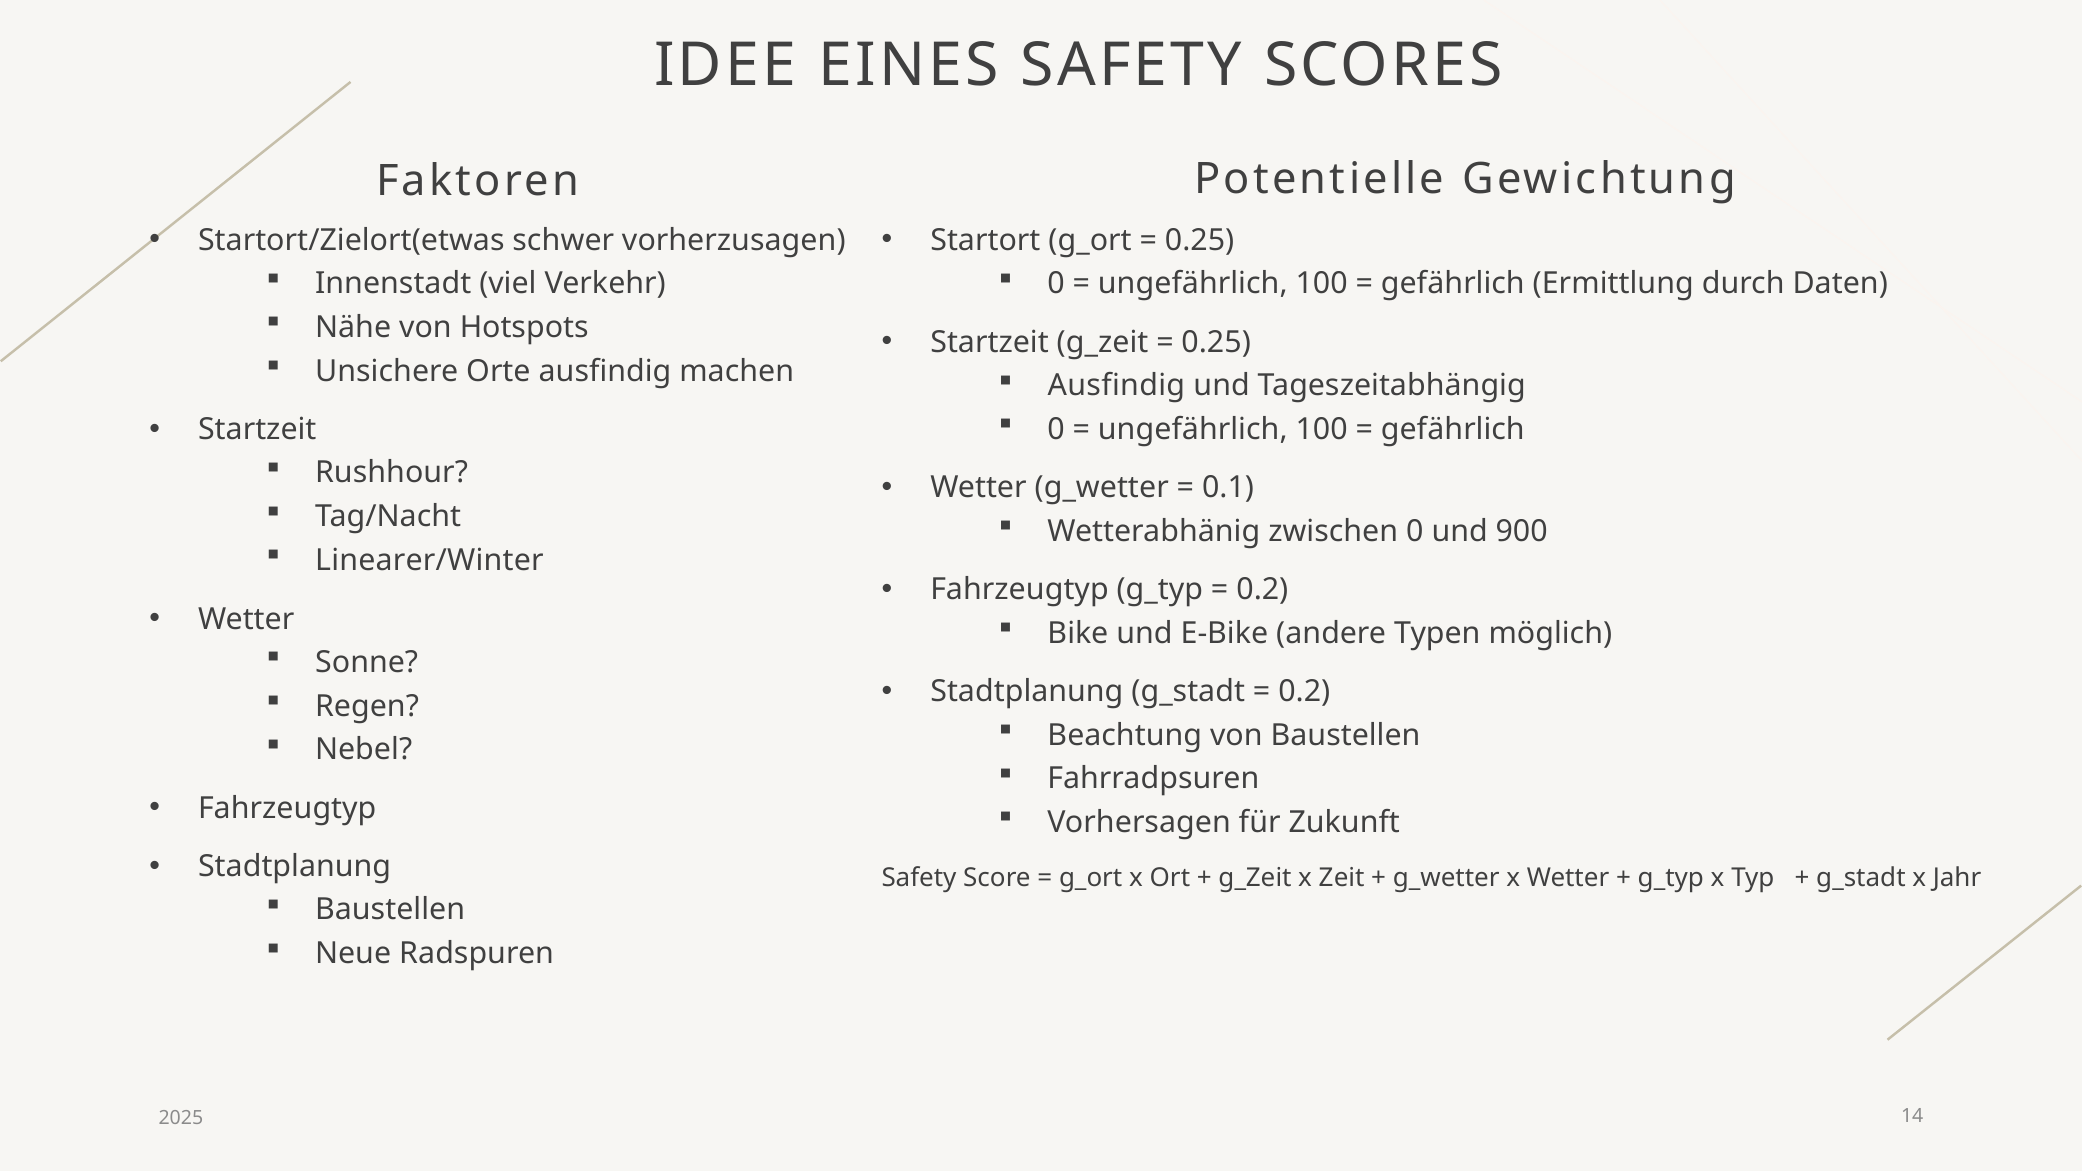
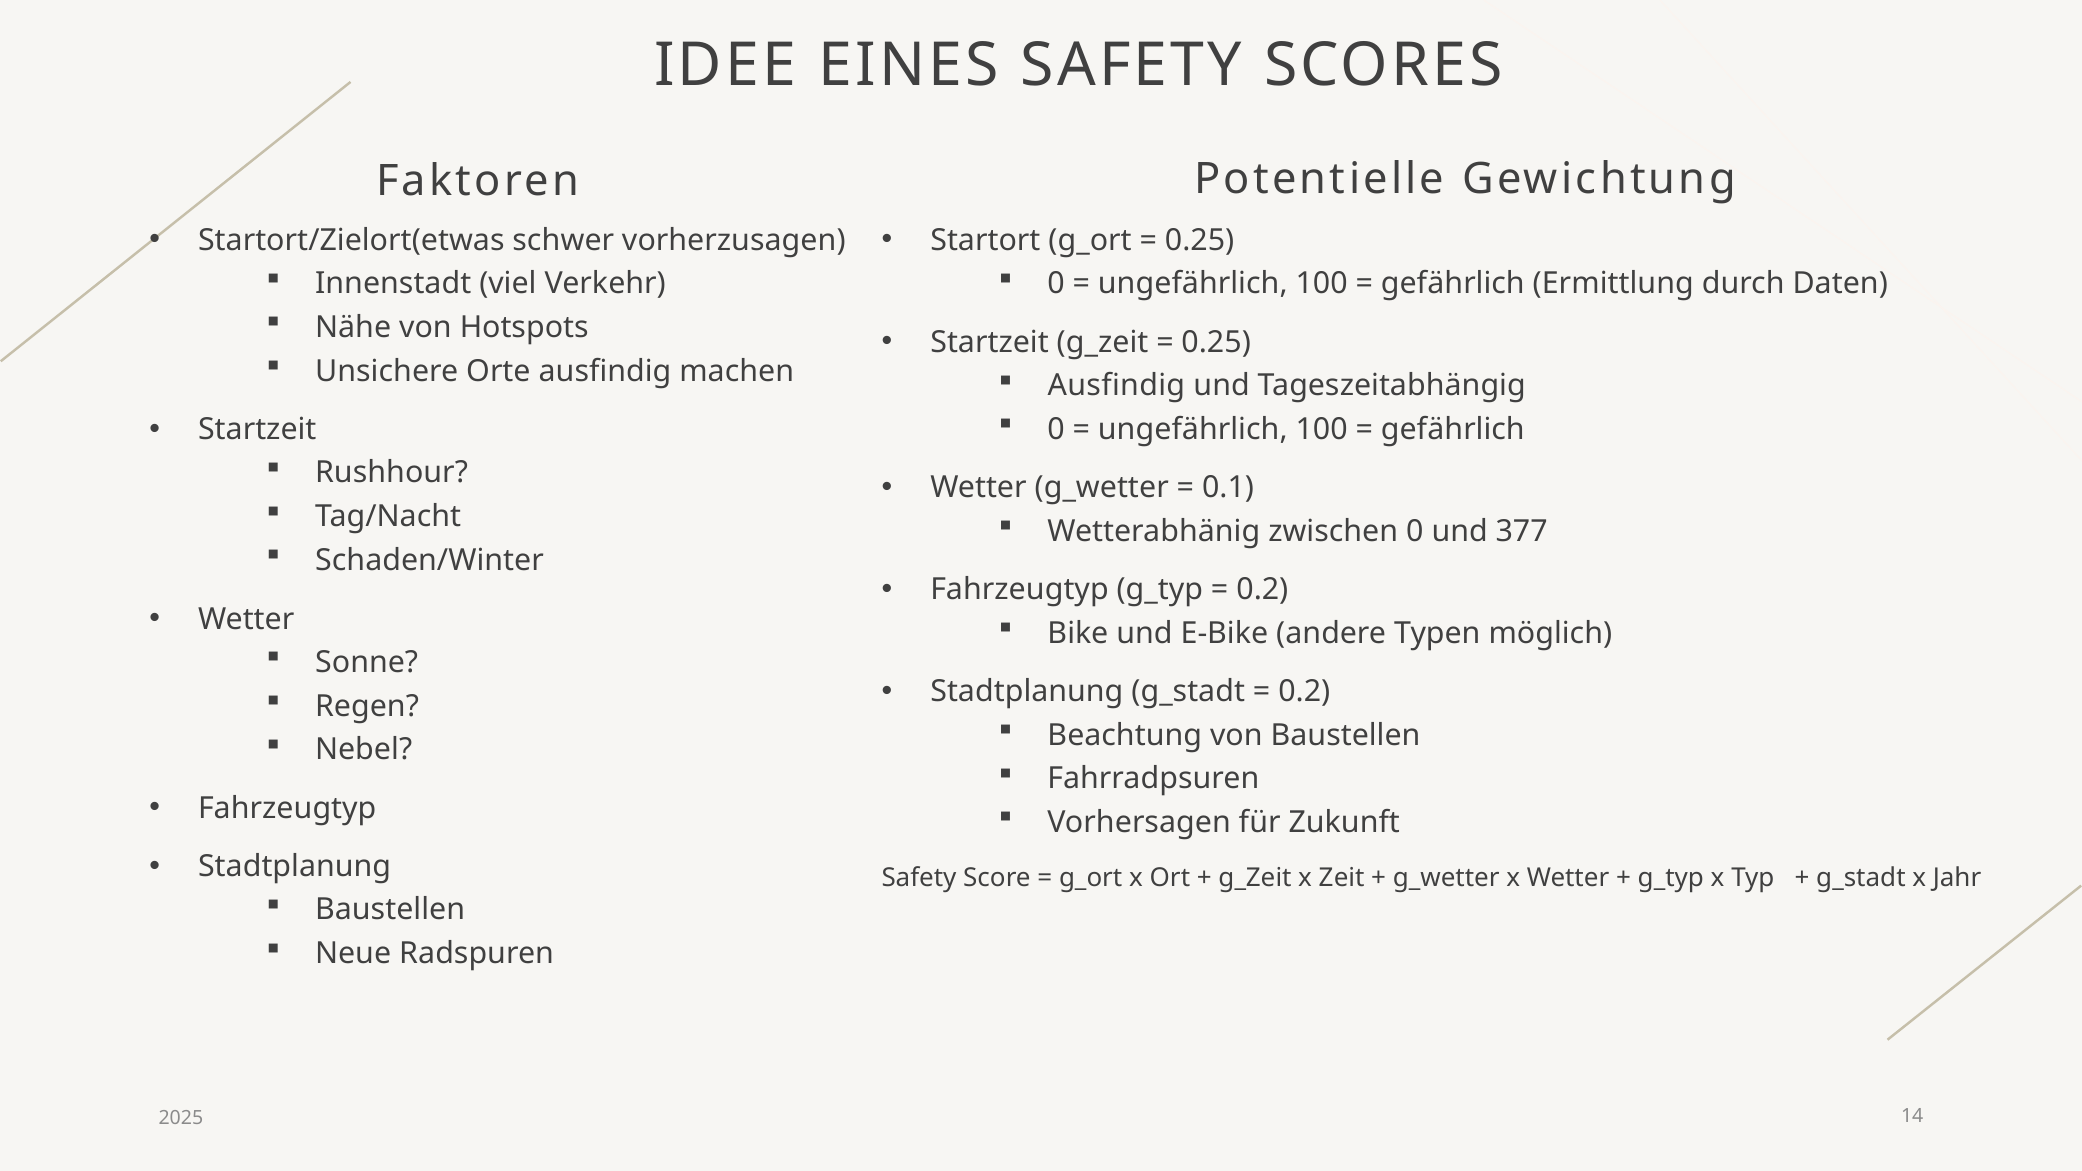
900: 900 -> 377 (1522, 531)
Linearer/Winter: Linearer/Winter -> Schaden/Winter (430, 560)
